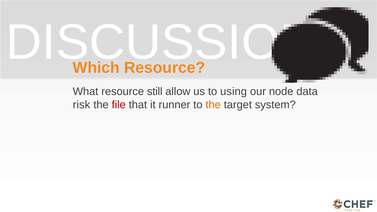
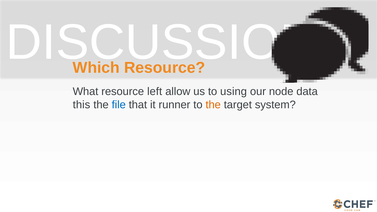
still: still -> left (155, 91)
risk: risk -> this (82, 105)
file colour: red -> blue (119, 105)
